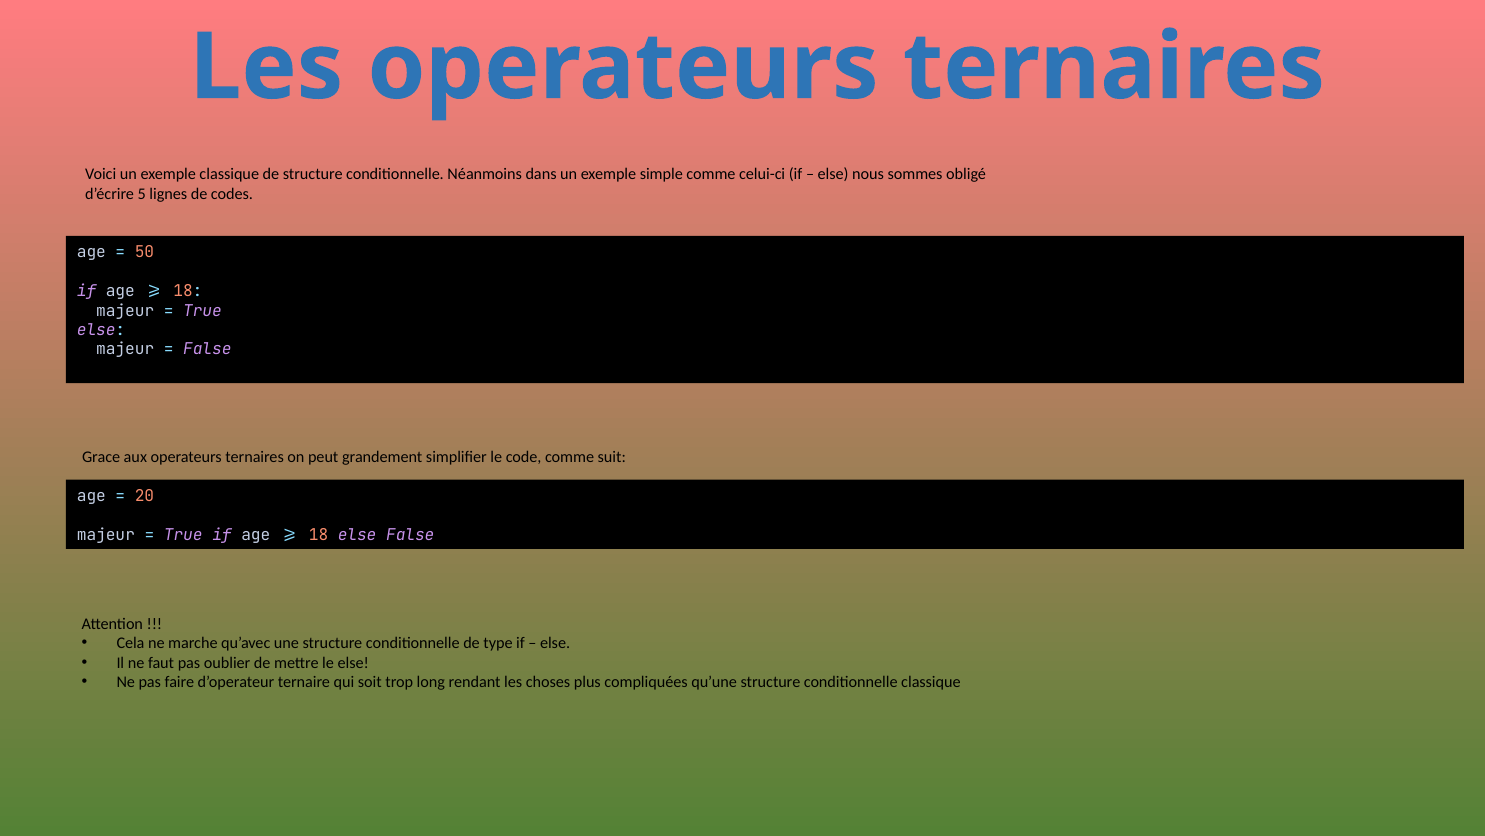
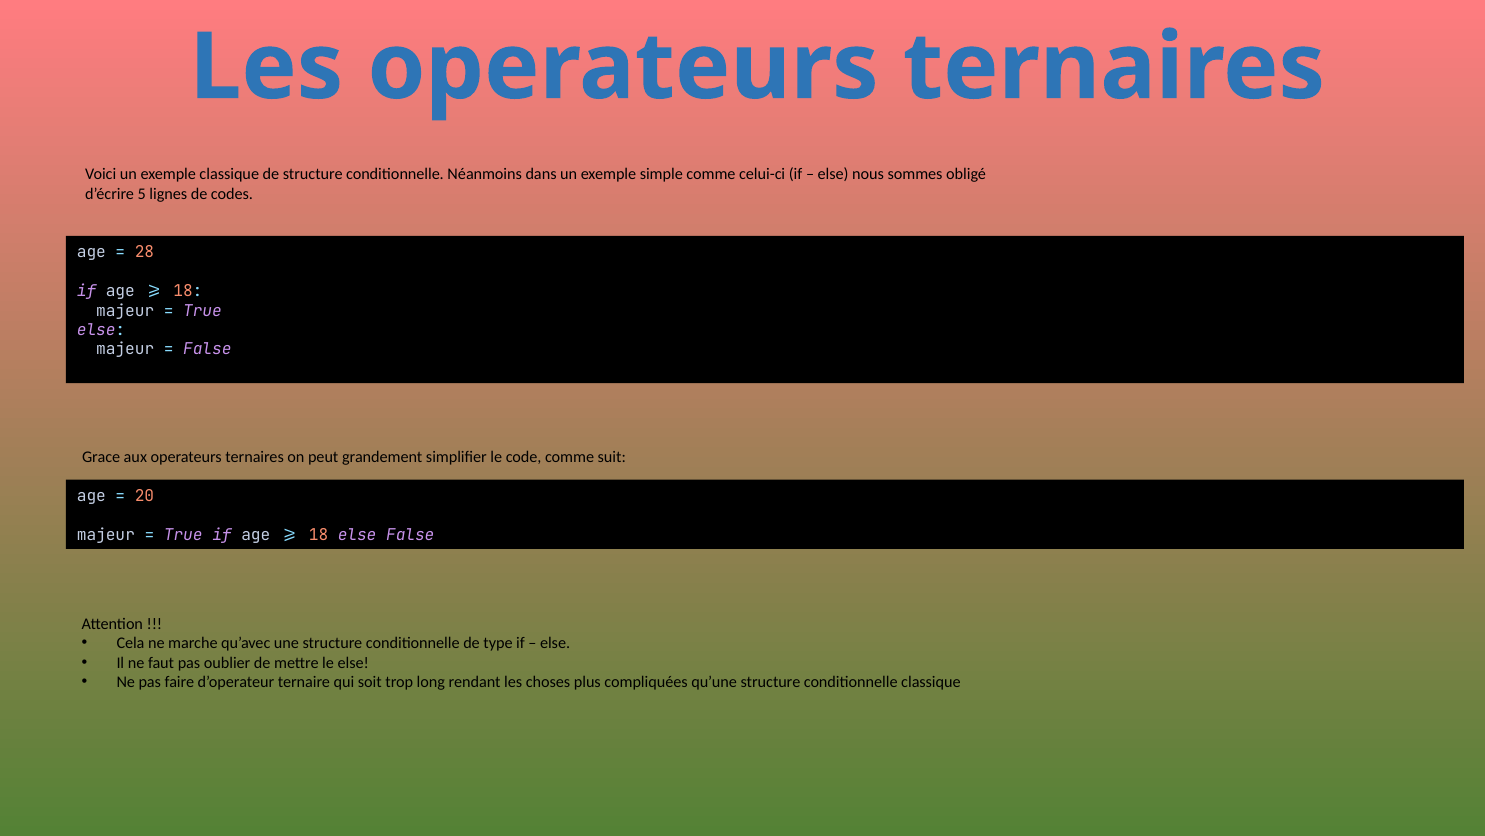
50: 50 -> 28 (144, 252)
